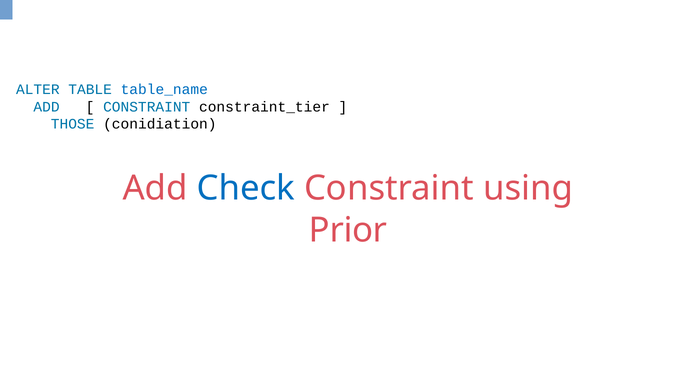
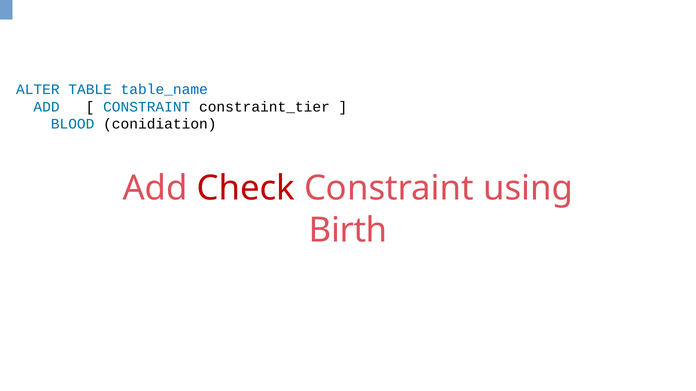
THOSE: THOSE -> BLOOD (73, 124)
Check colour: blue -> red (246, 189)
Prior: Prior -> Birth (348, 230)
